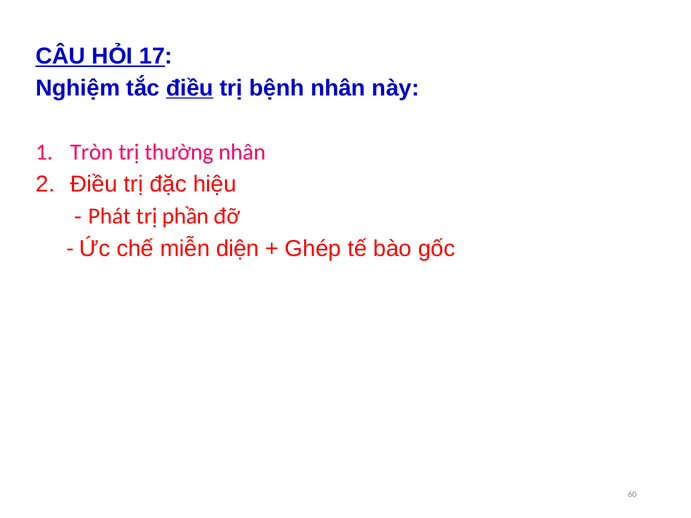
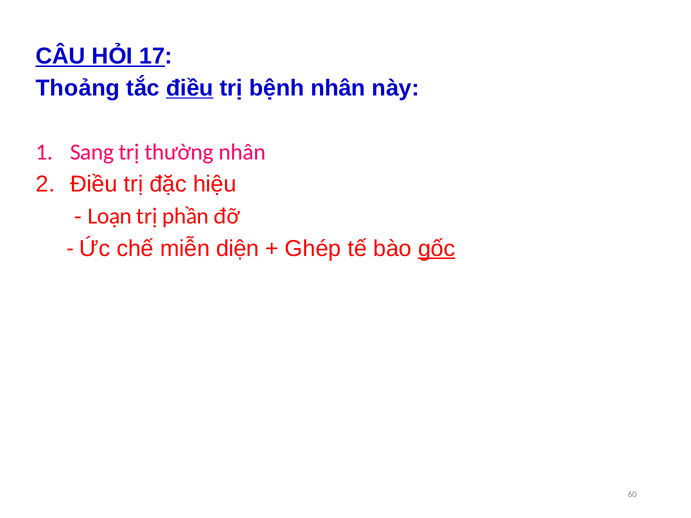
Nghiệm: Nghiệm -> Thoảng (78, 88)
Tròn: Tròn -> Sang (92, 152)
Phát: Phát -> Loạn (110, 216)
gốc underline: none -> present (437, 249)
